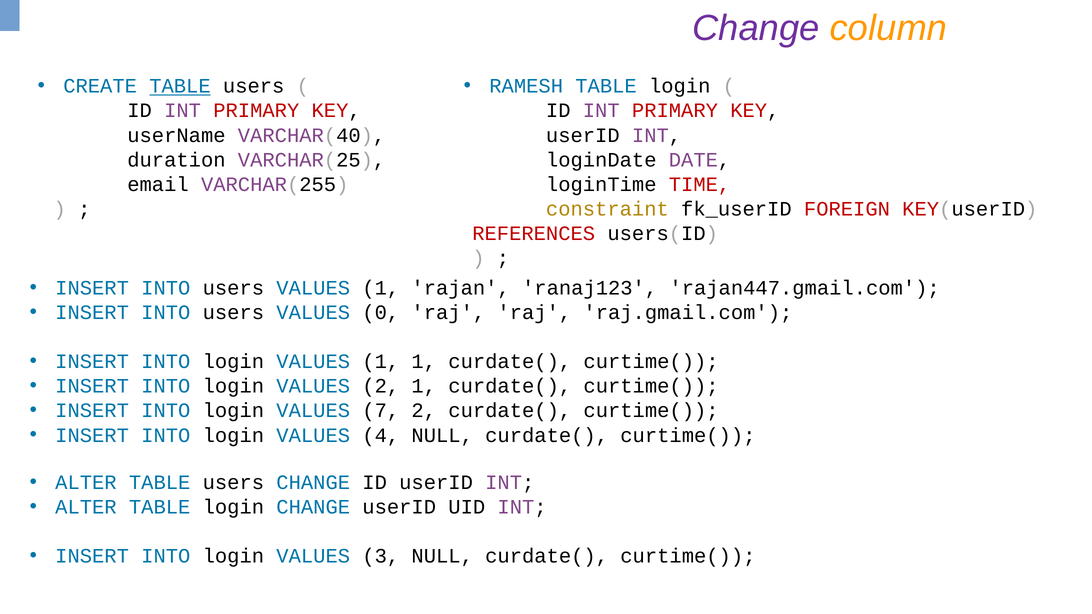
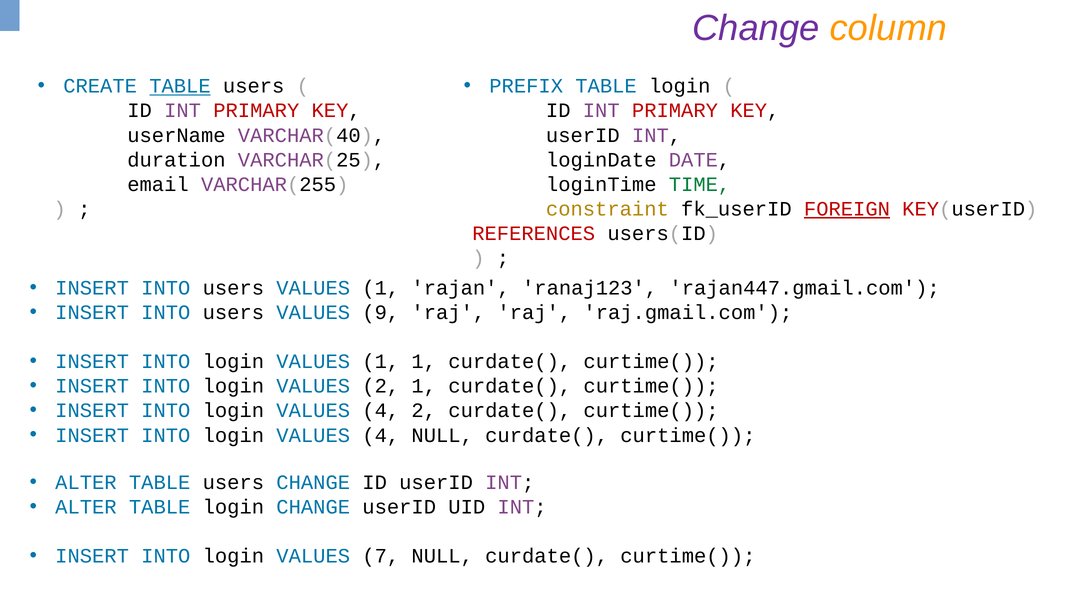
RAMESH: RAMESH -> PREFIX (526, 86)
TIME colour: red -> green (700, 184)
FOREIGN underline: none -> present (847, 209)
0: 0 -> 9 (381, 313)
7: 7 -> 4 (381, 411)
3: 3 -> 7 (381, 556)
